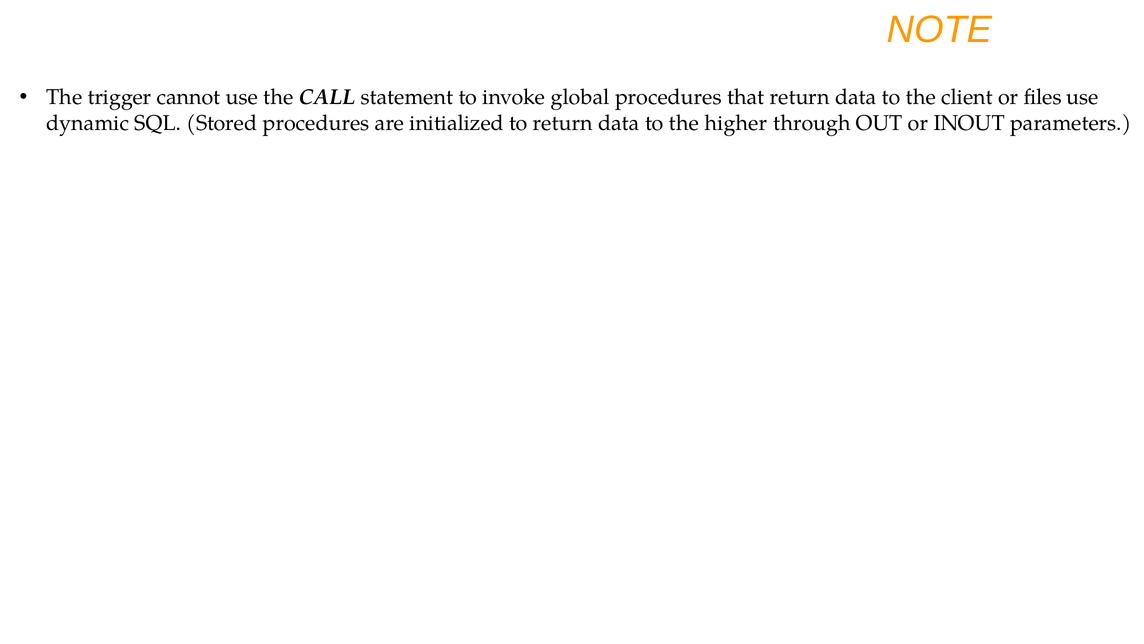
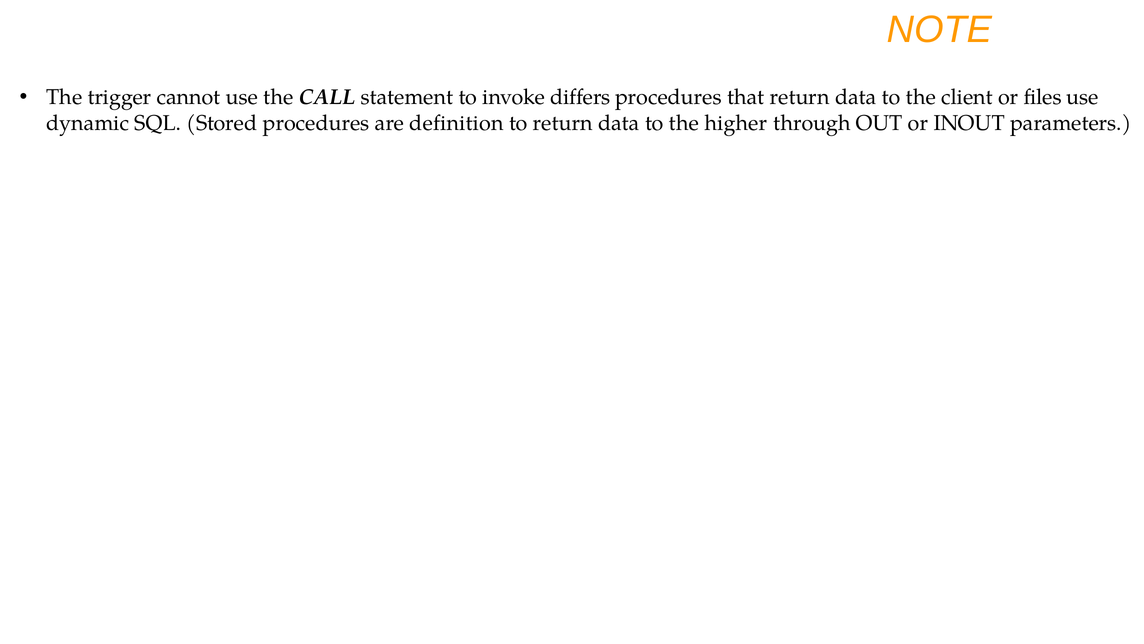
global: global -> differs (580, 97)
initialized: initialized -> definition (457, 123)
